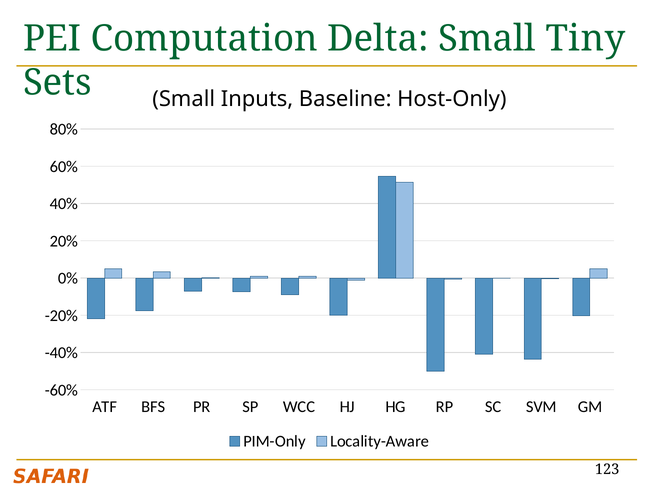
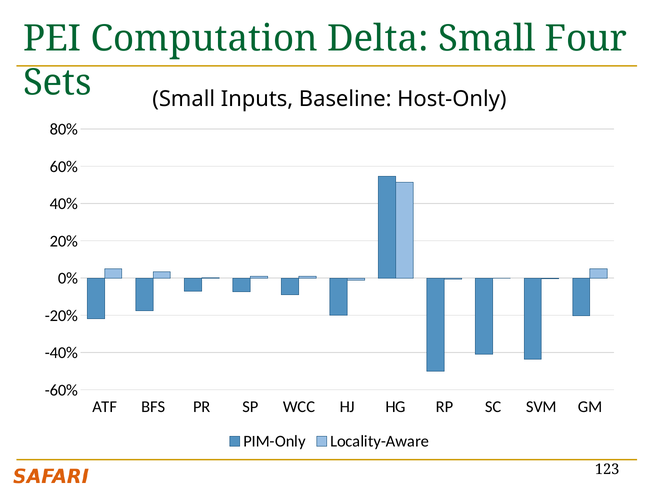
Tiny: Tiny -> Four (586, 39)
